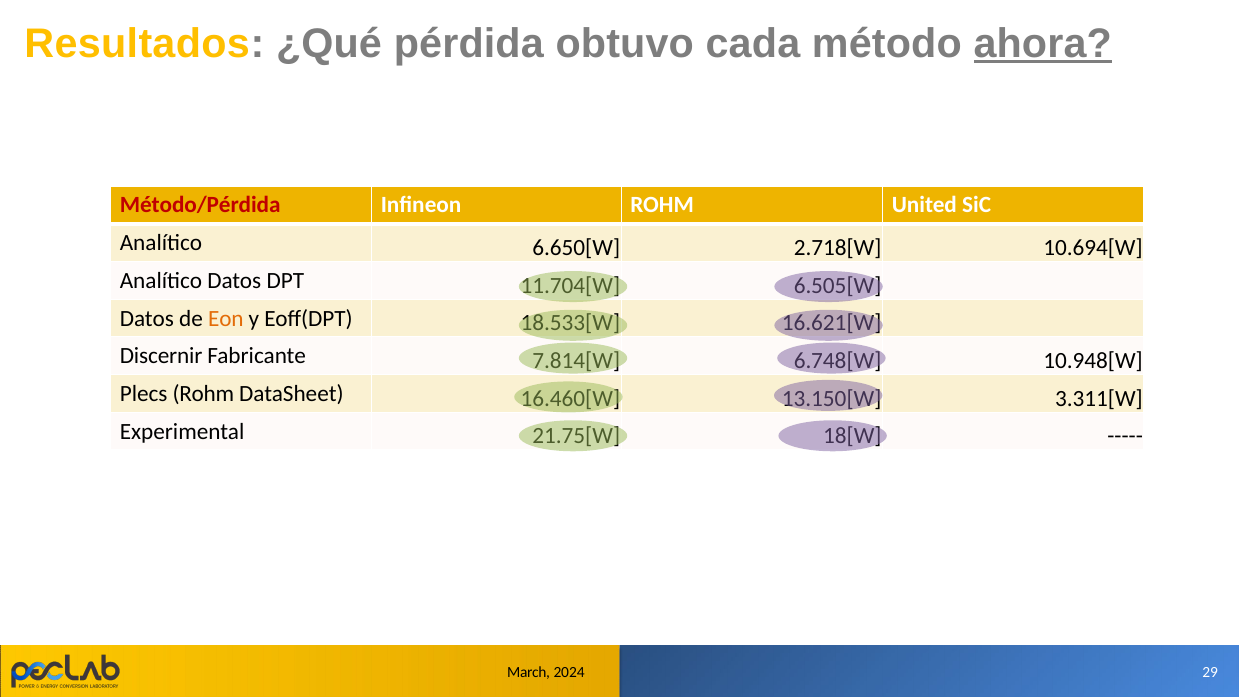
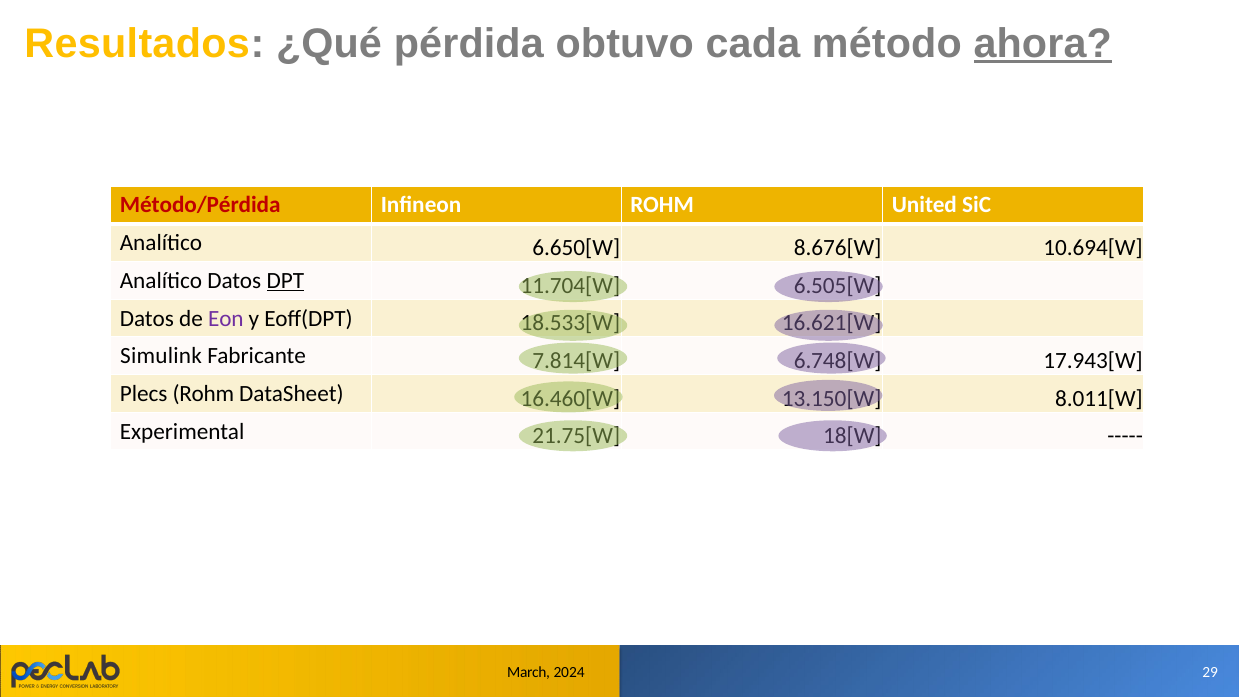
2.718[W: 2.718[W -> 8.676[W (838, 248)
DPT underline: none -> present (285, 281)
Eon colour: orange -> purple (226, 318)
Discernir: Discernir -> Simulink (161, 356)
10.948[W: 10.948[W -> 17.943[W (1093, 361)
3.311[W: 3.311[W -> 8.011[W (1099, 398)
